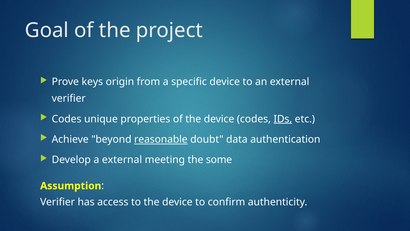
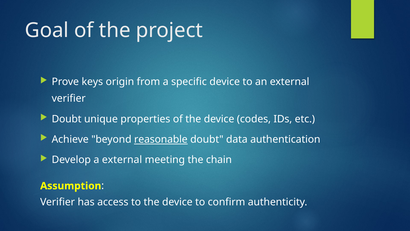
Codes: Codes -> Doubt (67, 119)
IDs underline: present -> none (283, 119)
some: some -> chain (219, 160)
